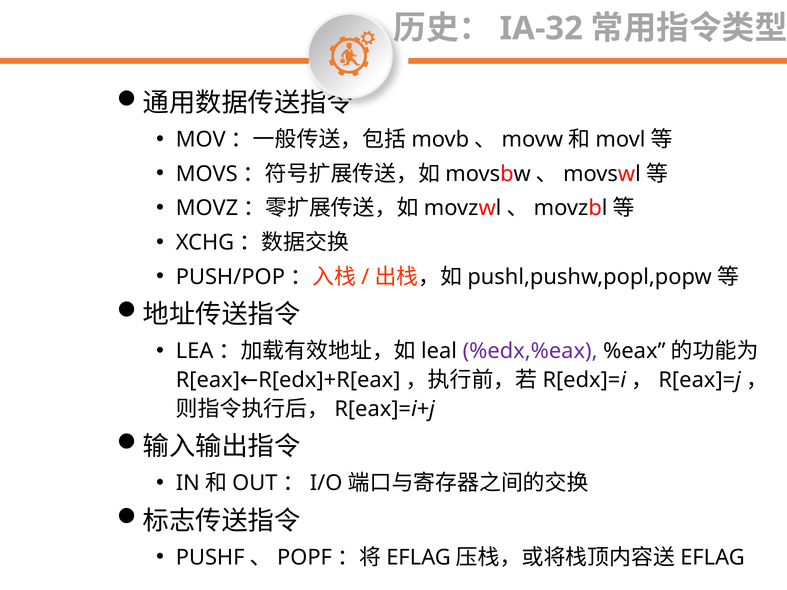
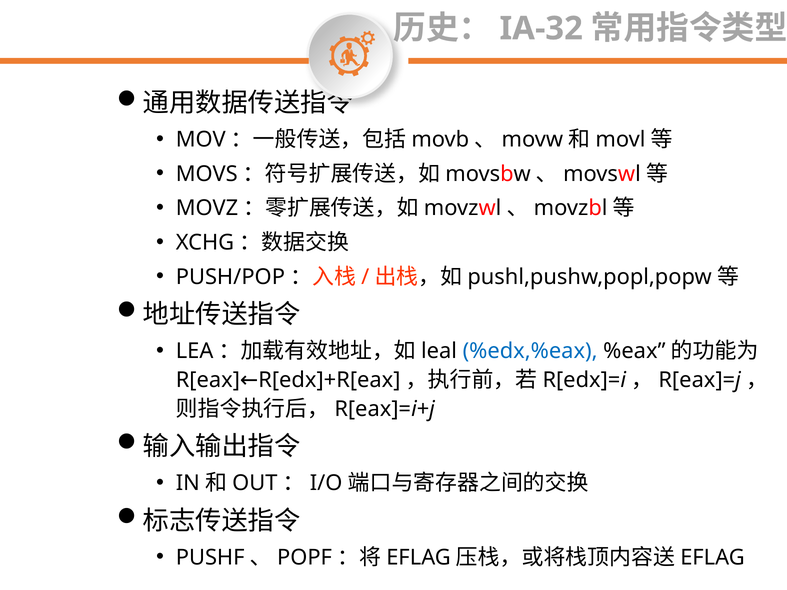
%edx,%eax colour: purple -> blue (530, 351)
